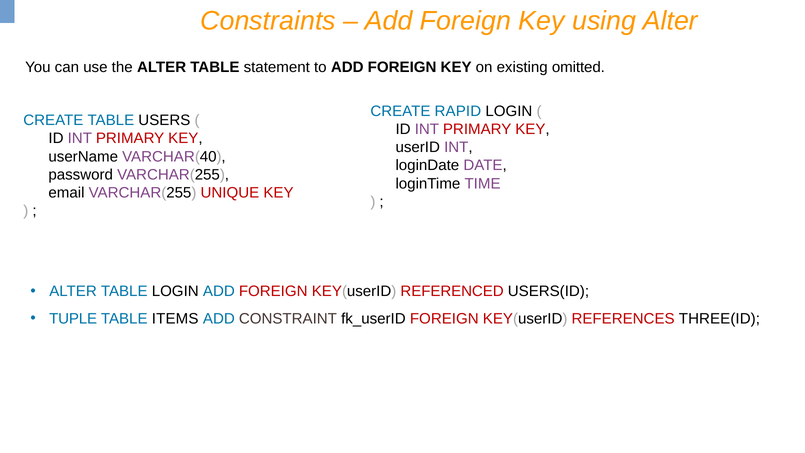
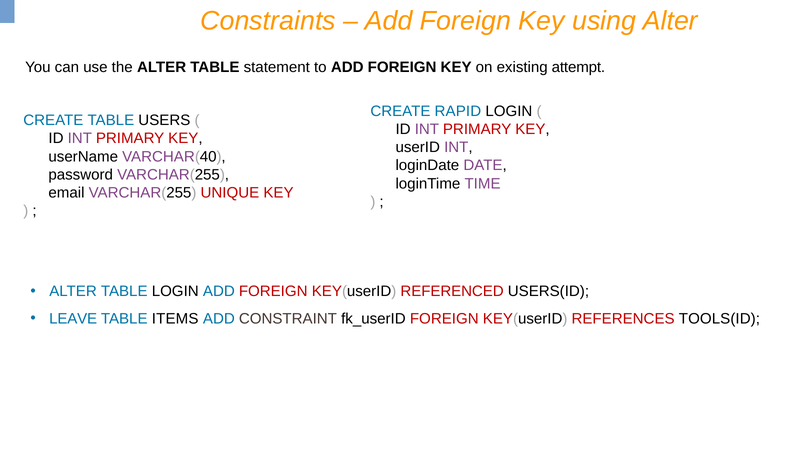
omitted: omitted -> attempt (578, 67)
TUPLE: TUPLE -> LEAVE (73, 319)
THREE(ID: THREE(ID -> TOOLS(ID (719, 319)
